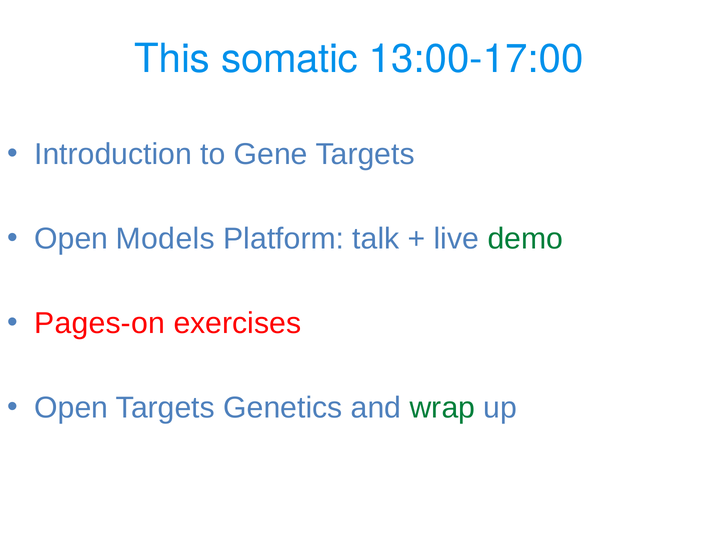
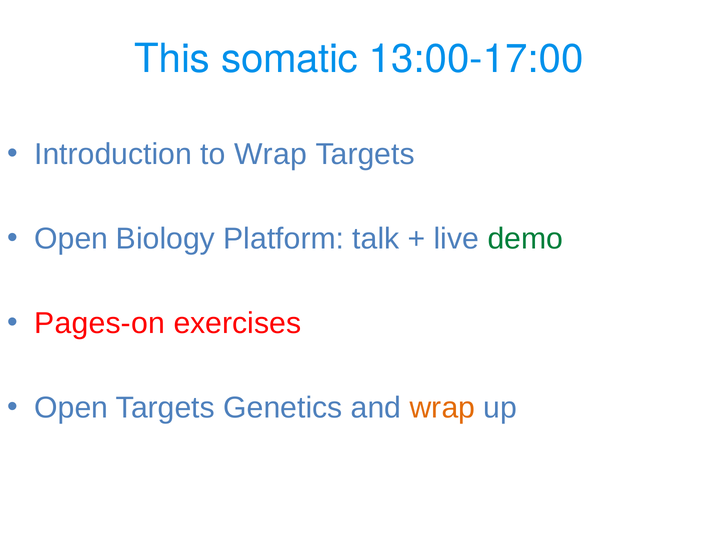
to Gene: Gene -> Wrap (271, 155)
Models: Models -> Biology (165, 239)
wrap colour: green -> orange (442, 409)
